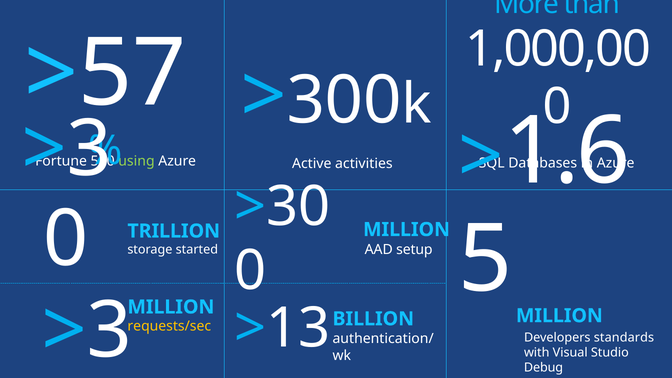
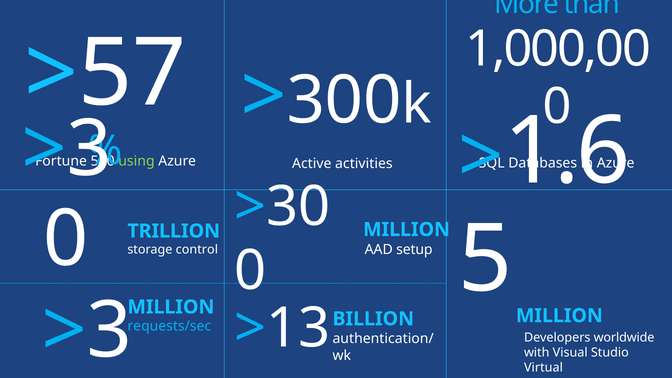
started: started -> control (197, 249)
requests/sec colour: yellow -> light blue (169, 326)
standards: standards -> worldwide (624, 338)
Debug: Debug -> Virtual (543, 368)
